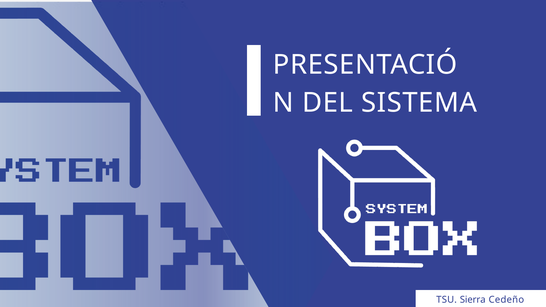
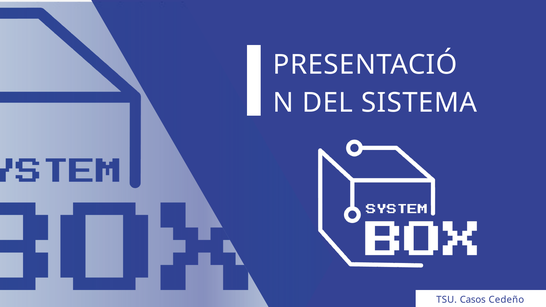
Sierra: Sierra -> Casos (473, 300)
